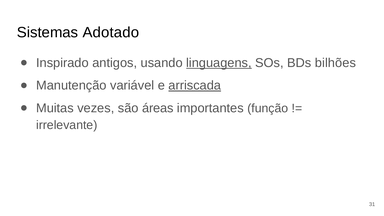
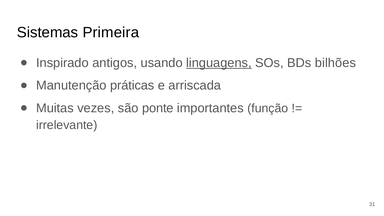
Adotado: Adotado -> Primeira (111, 33)
variável: variável -> práticas (132, 86)
arriscada underline: present -> none (195, 86)
áreas: áreas -> ponte (158, 108)
